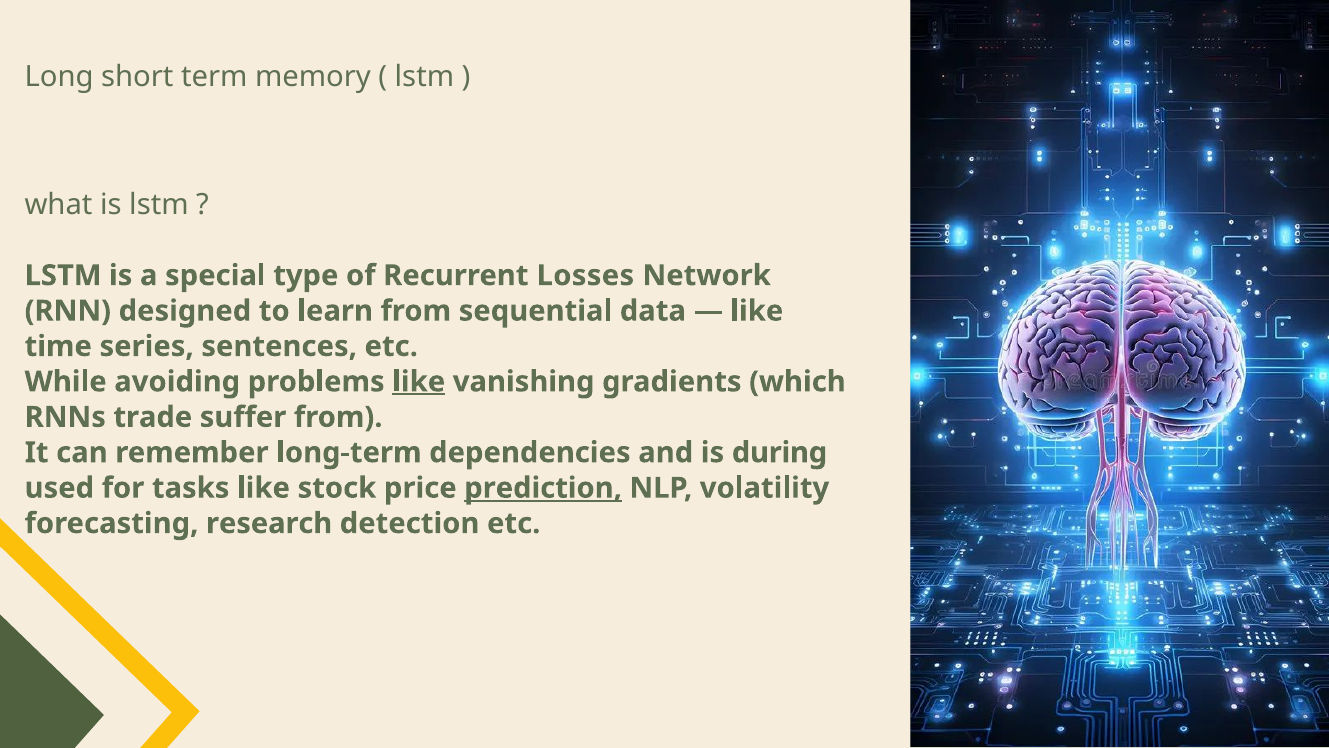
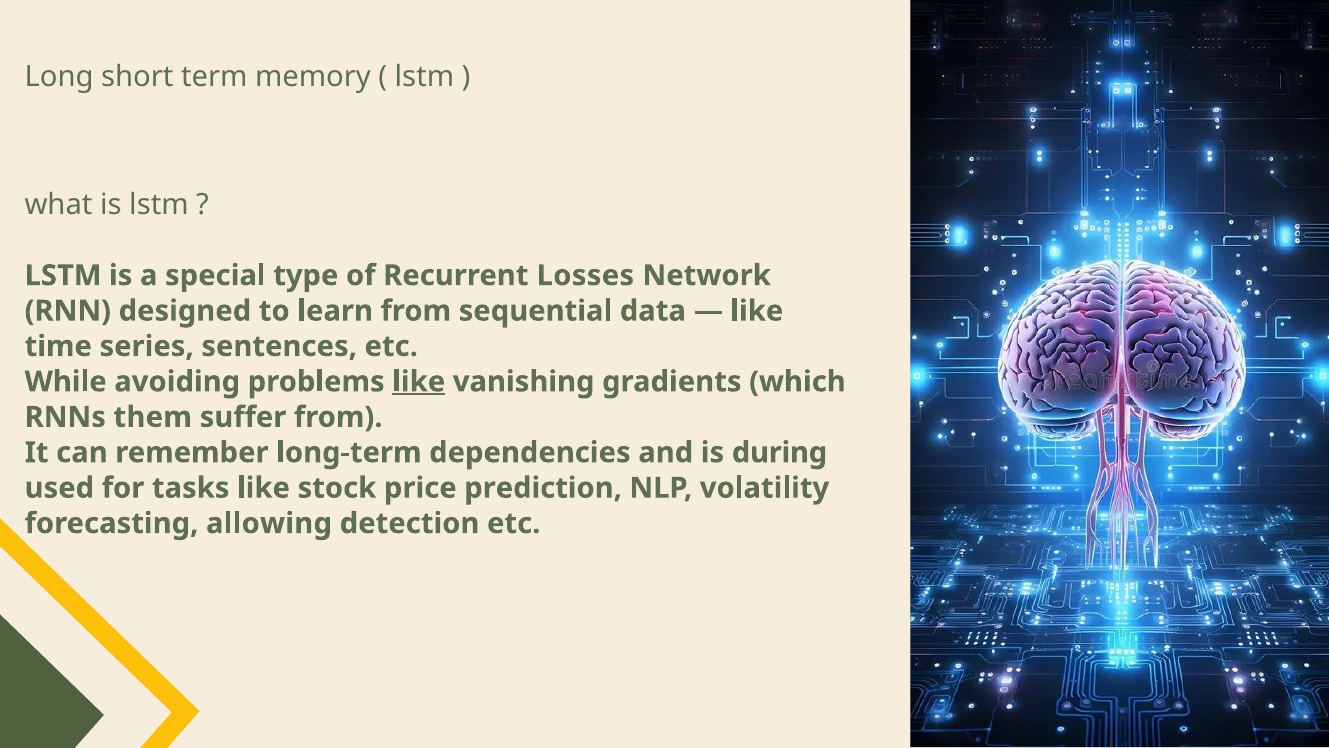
trade: trade -> them (153, 417)
prediction underline: present -> none (543, 488)
research: research -> allowing (269, 523)
